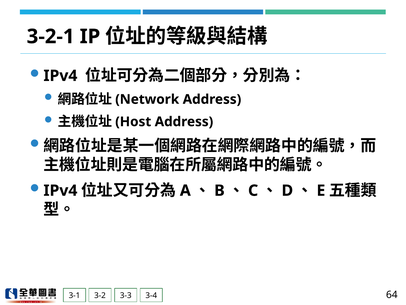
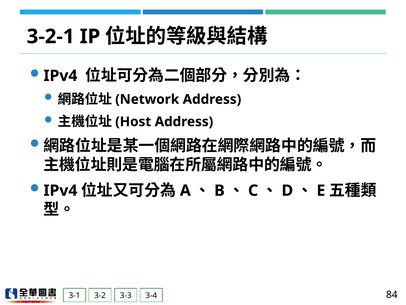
64: 64 -> 84 (392, 294)
